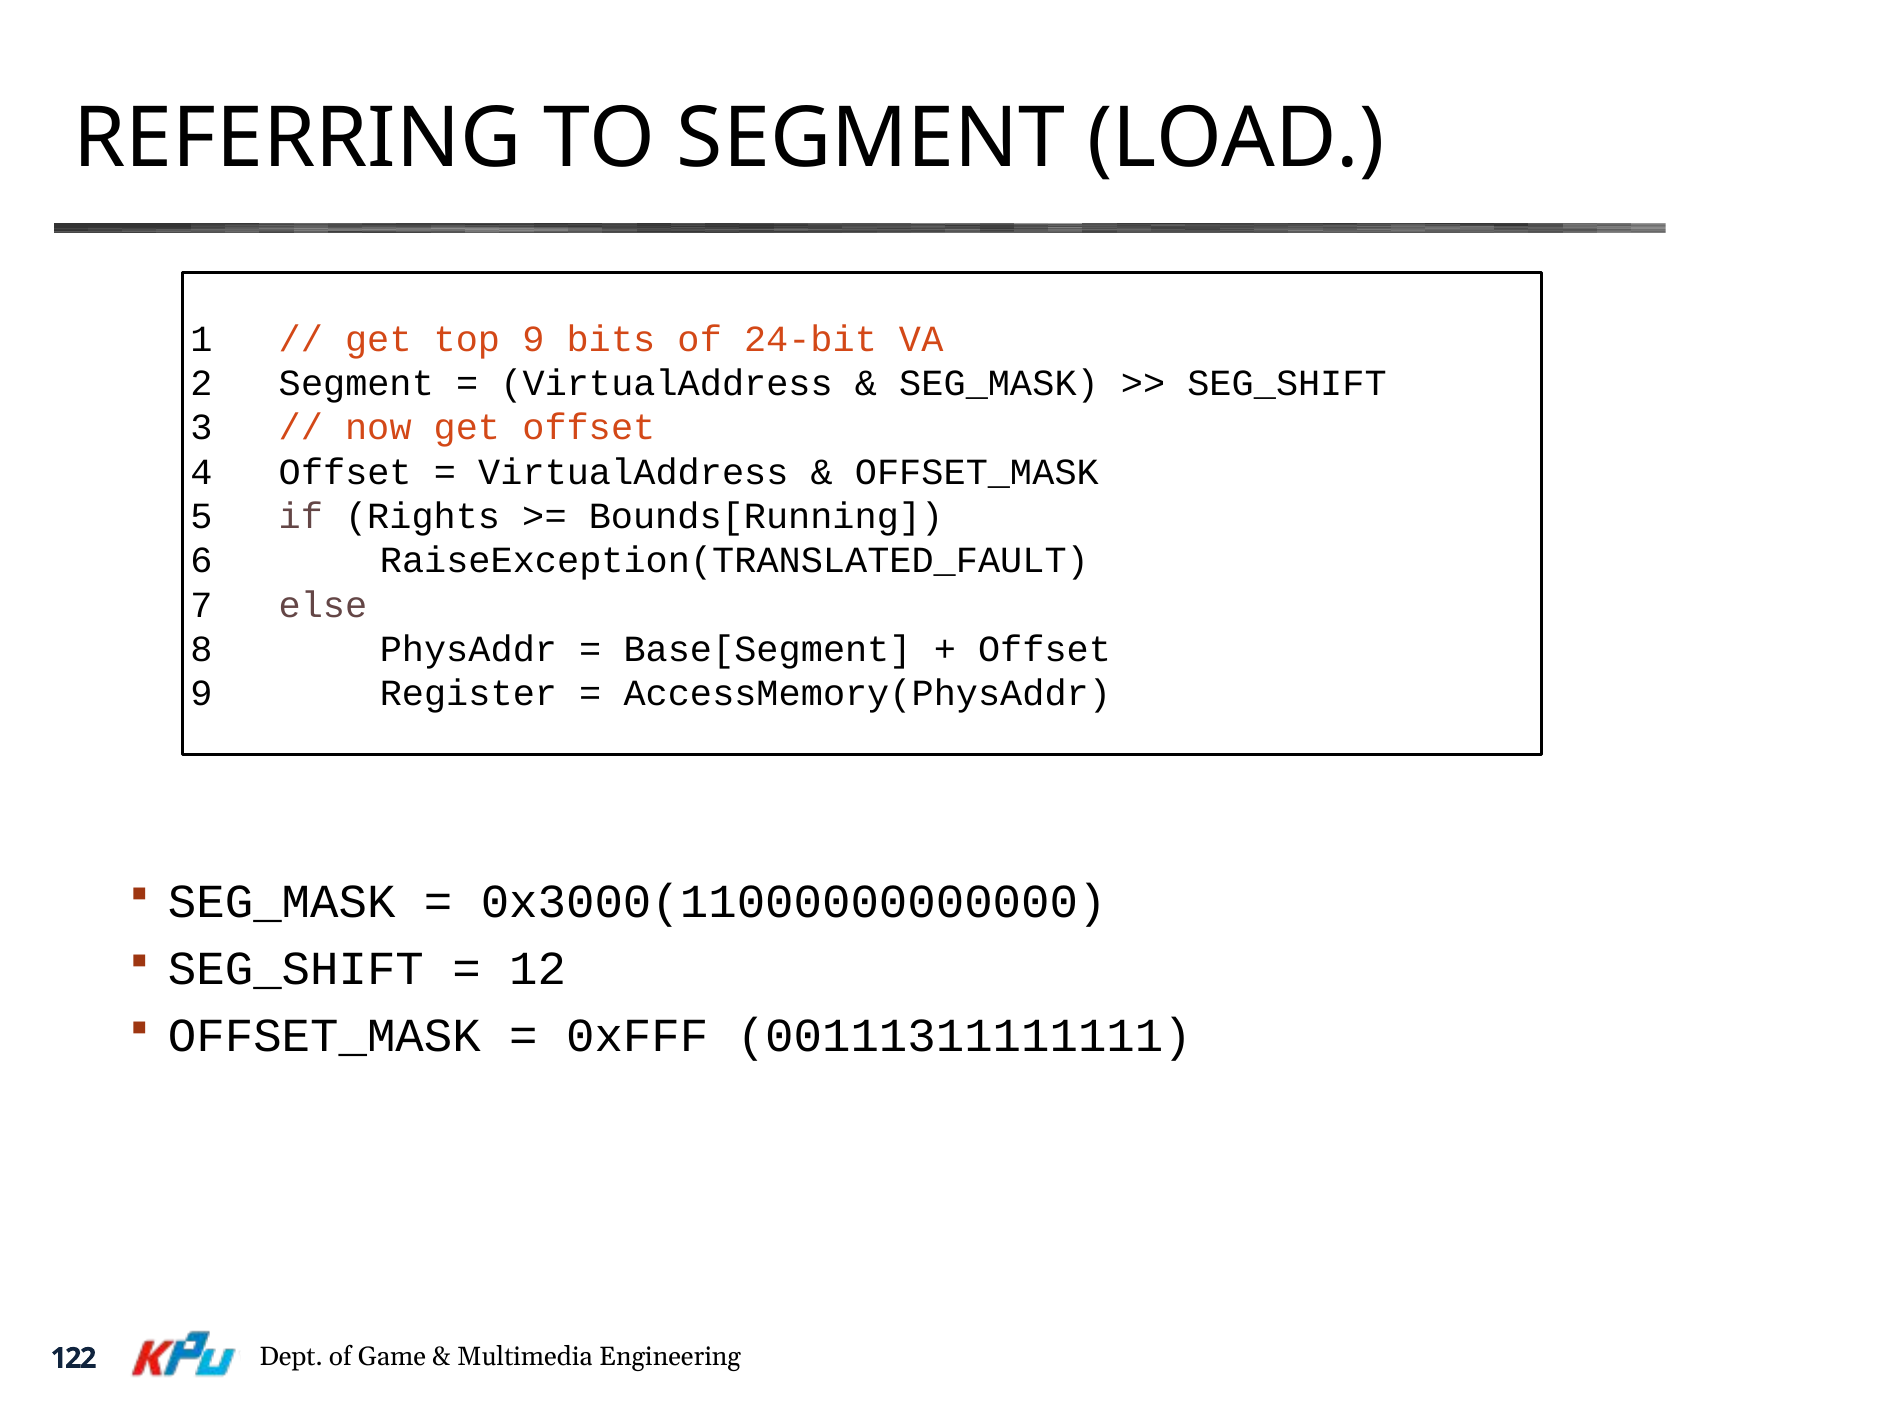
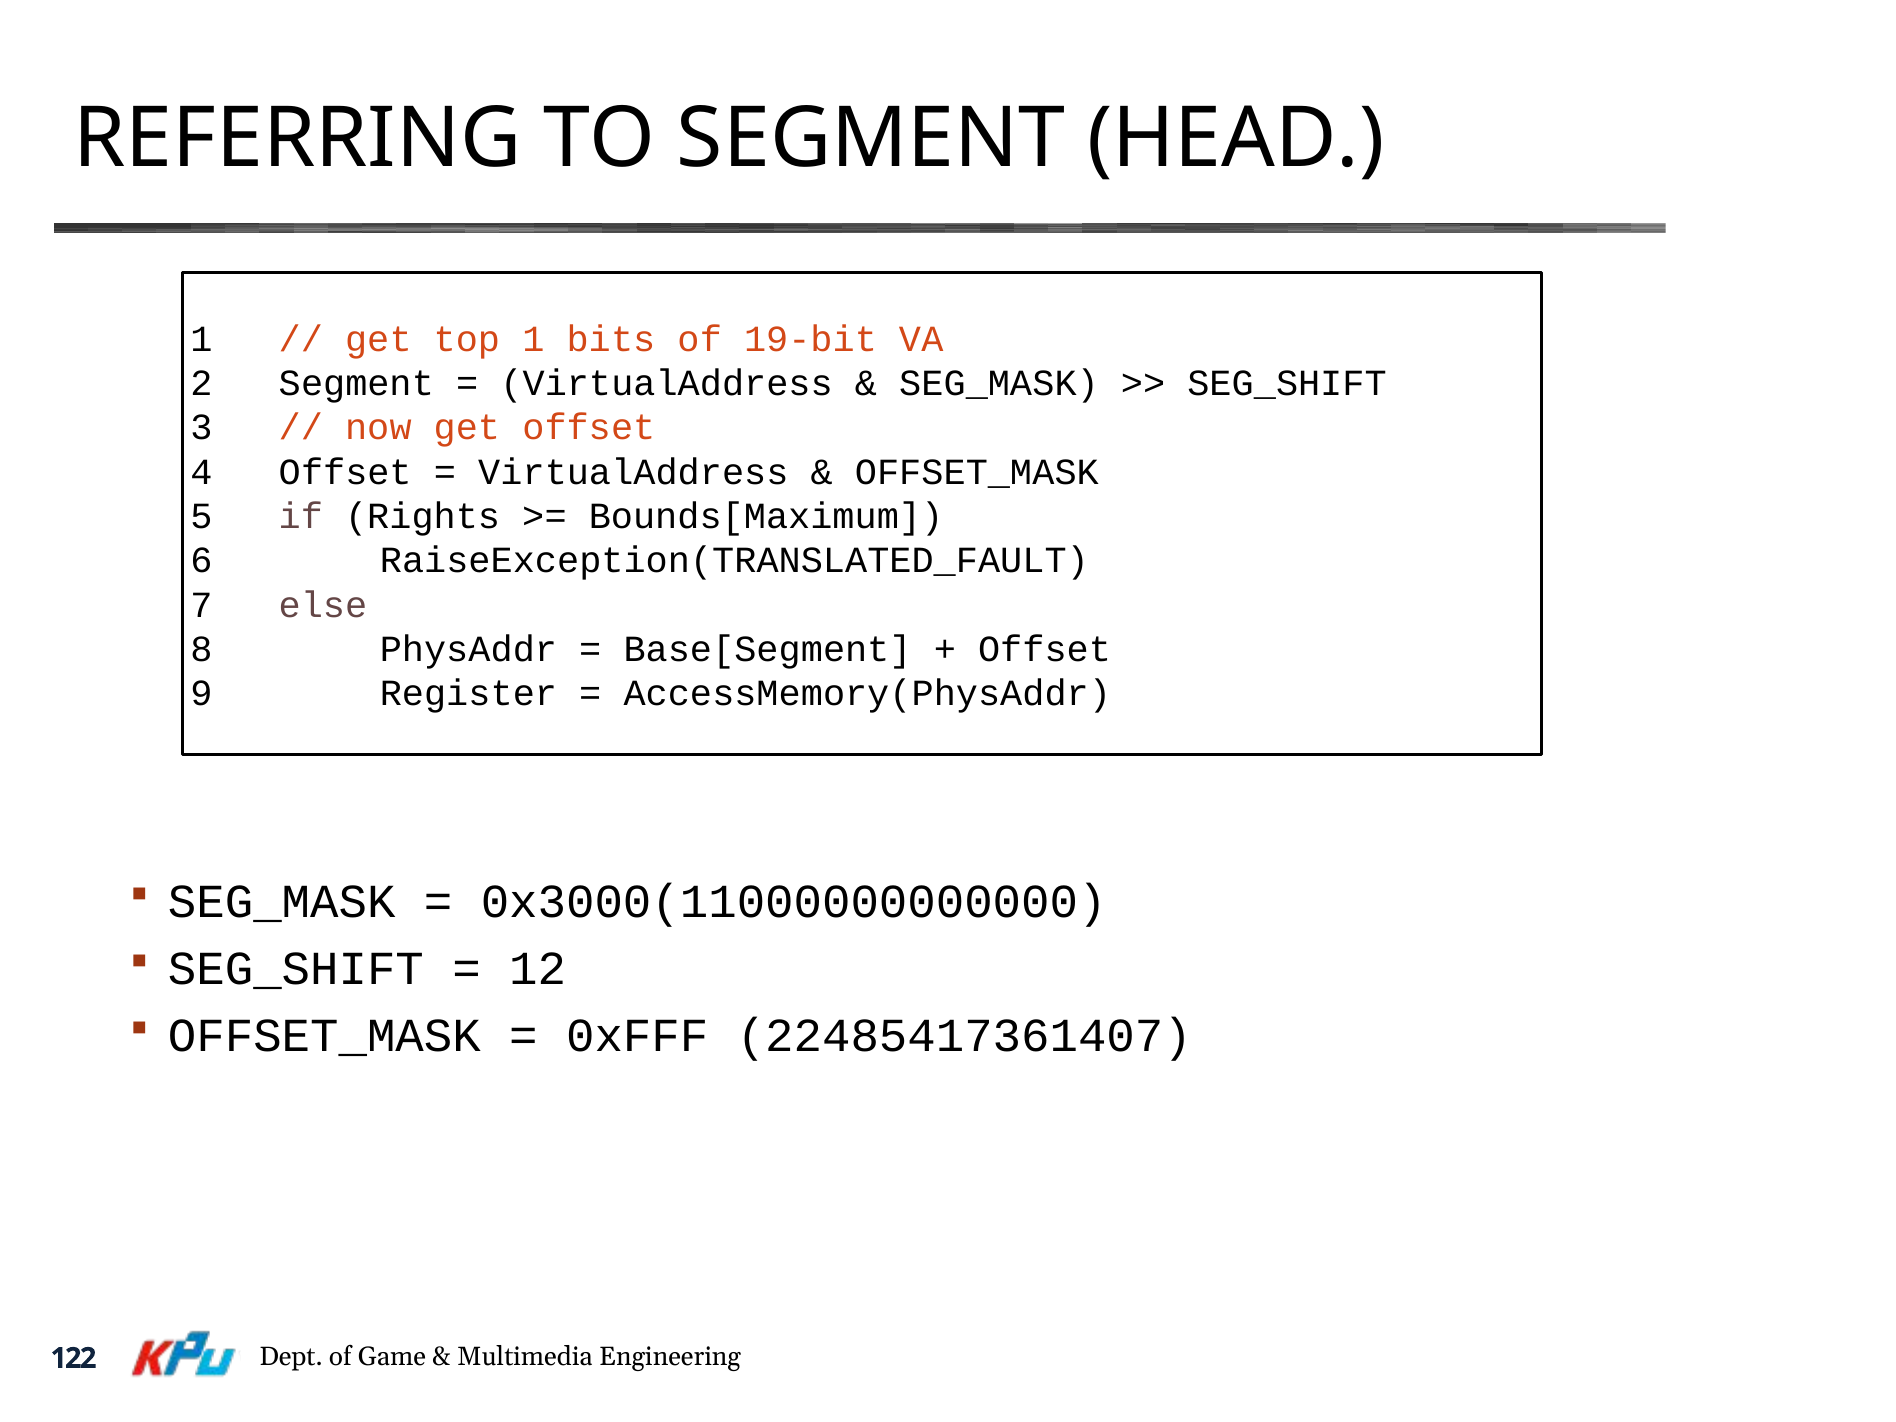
LOAD: LOAD -> HEAD (1236, 139)
top 9: 9 -> 1 (533, 339)
24-bit: 24-bit -> 19-bit (810, 339)
Bounds[Running: Bounds[Running -> Bounds[Maximum (766, 516)
00111311111111: 00111311111111 -> 22485417361407 (964, 1036)
